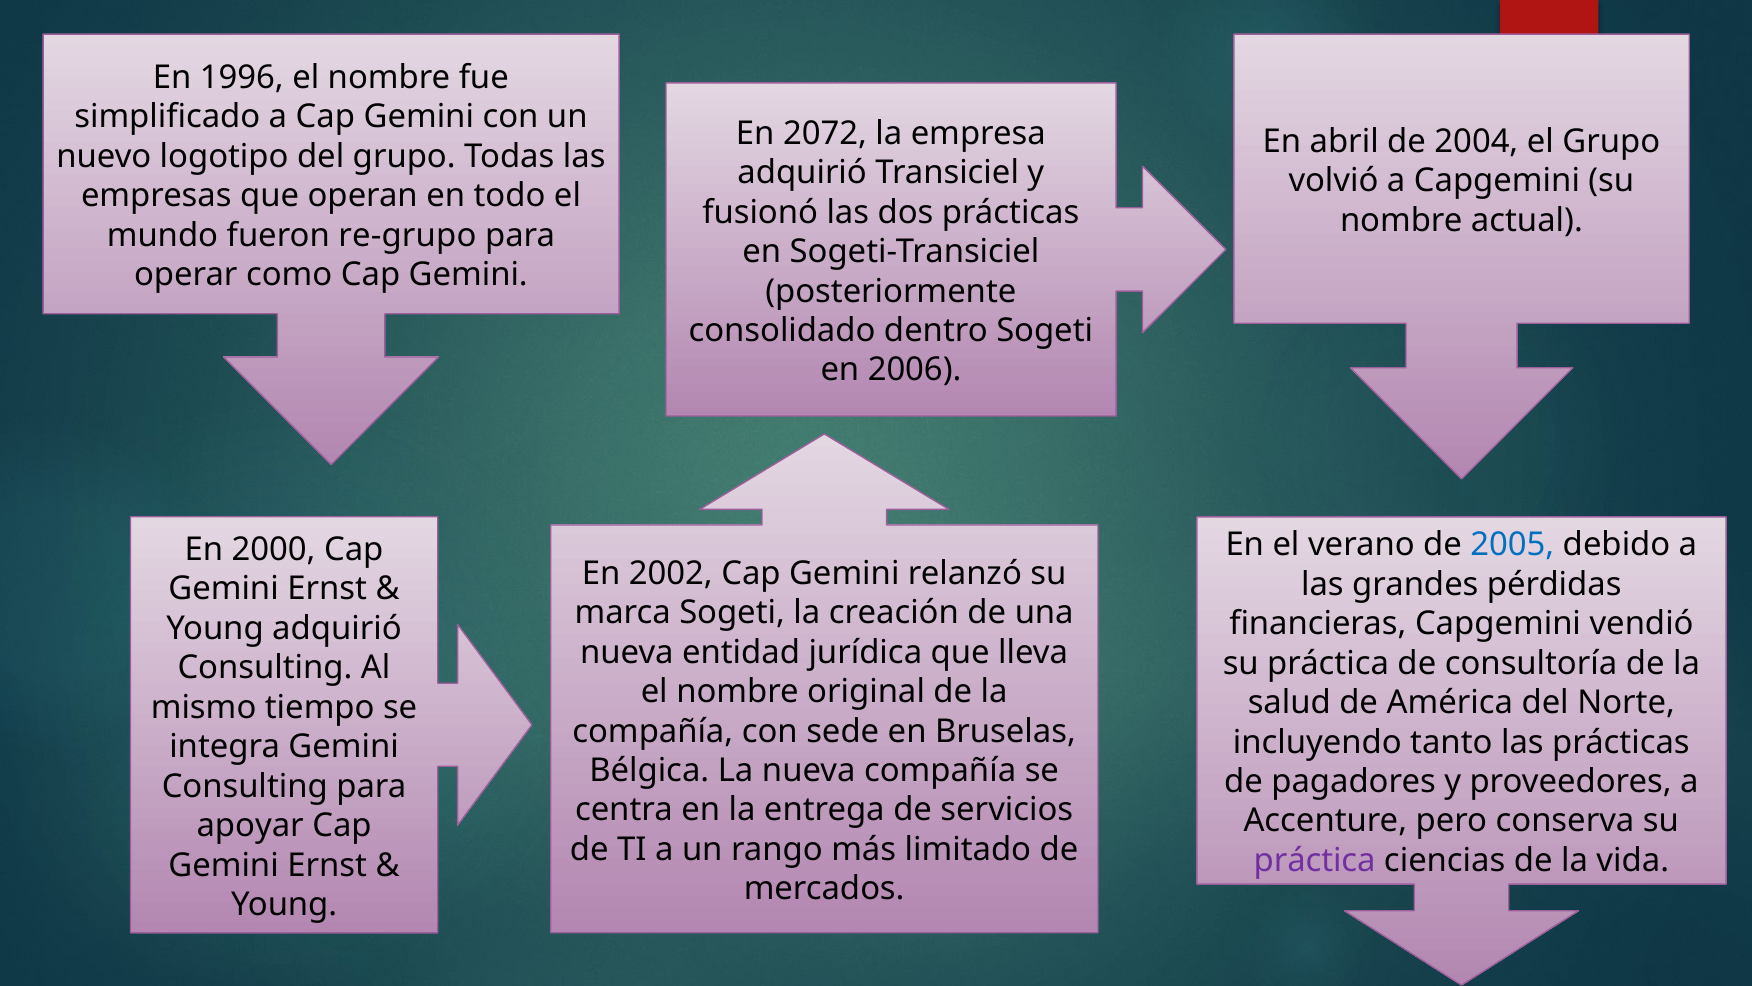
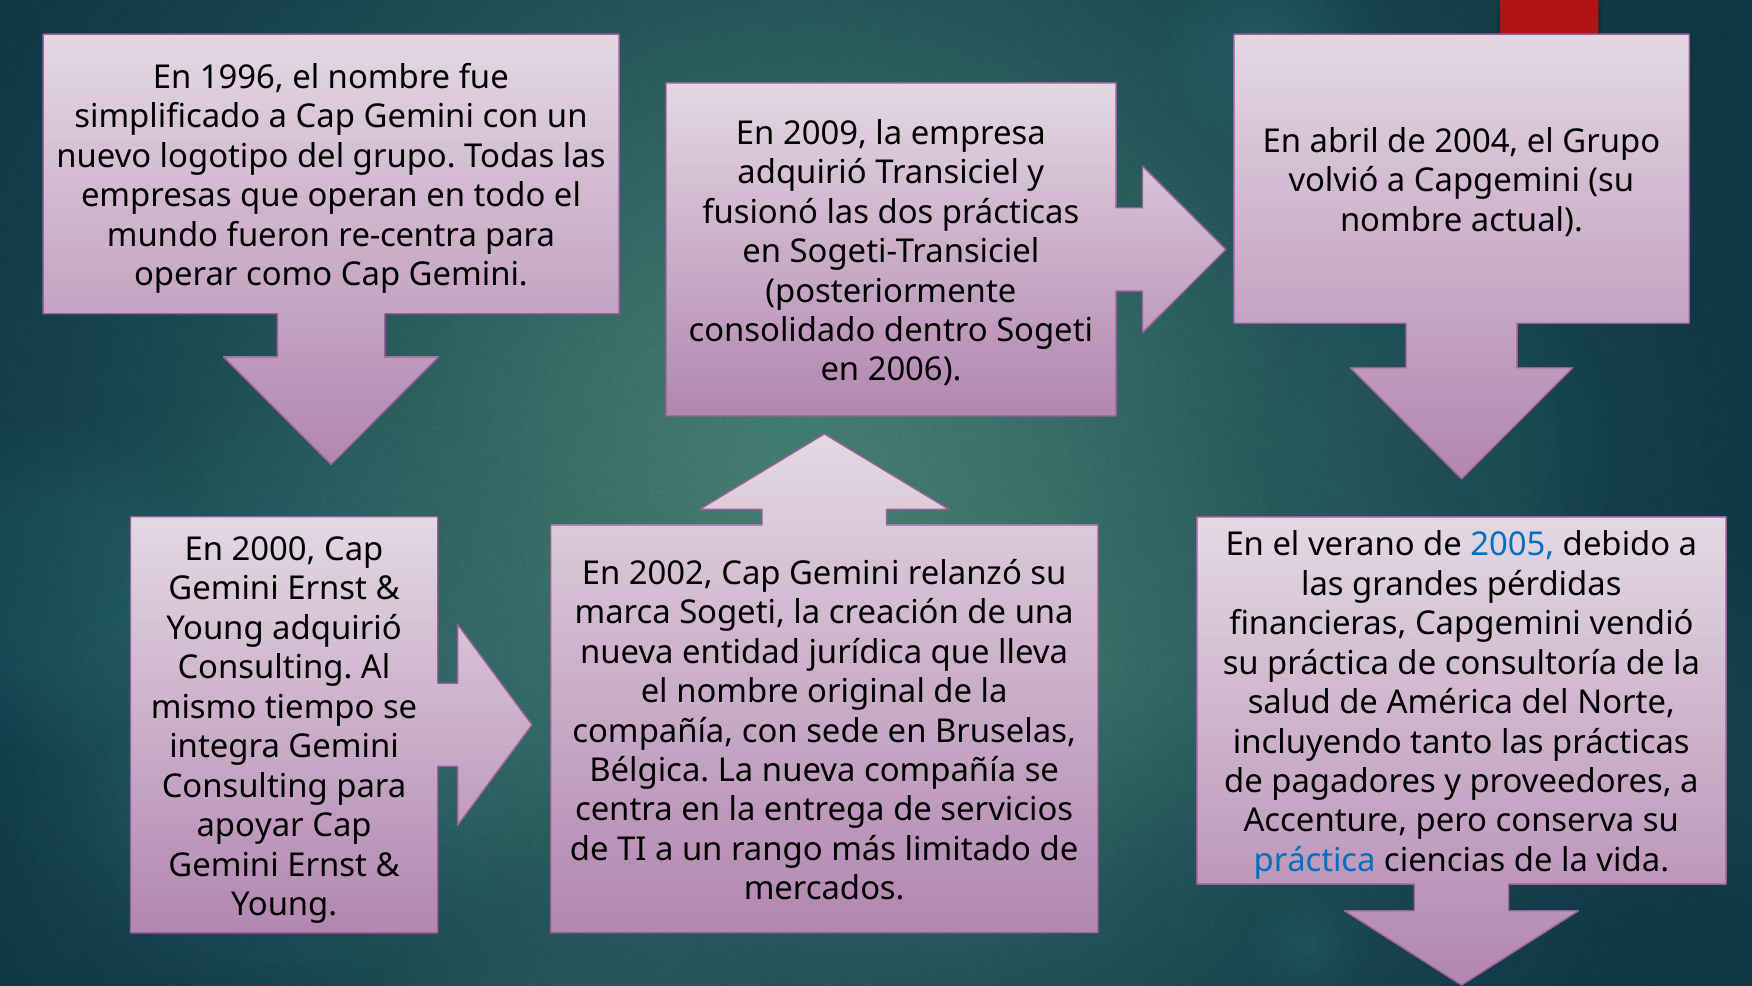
2072: 2072 -> 2009 (825, 133)
re-grupo: re-grupo -> re-centra (408, 235)
práctica colour: purple -> blue (1315, 860)
